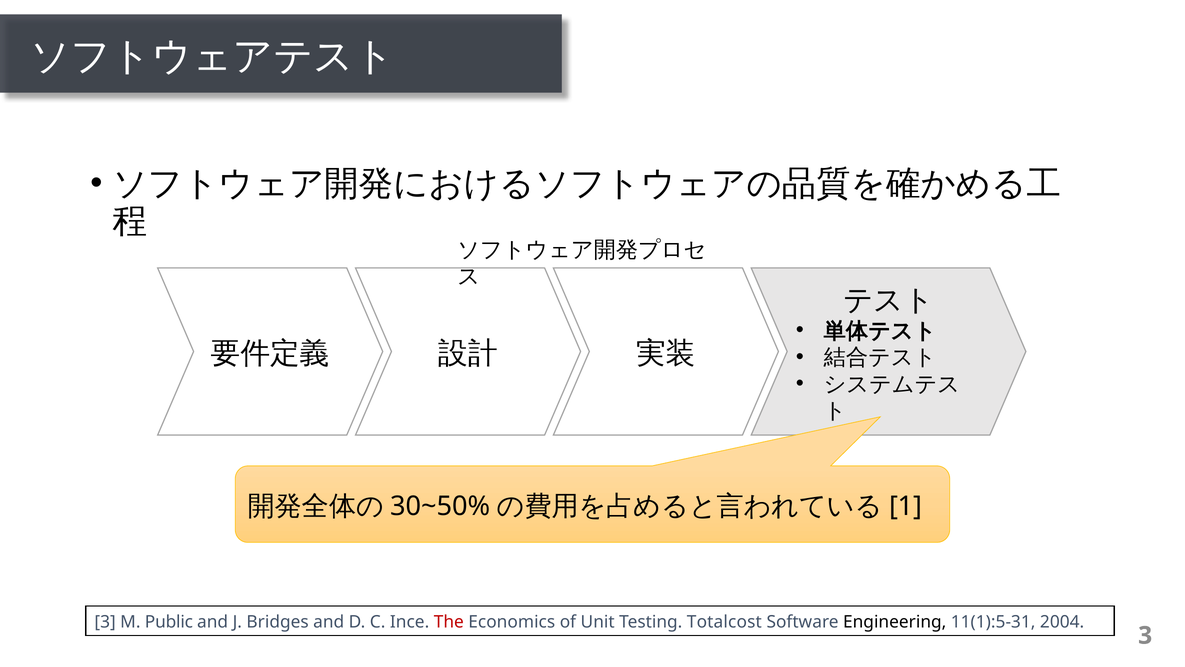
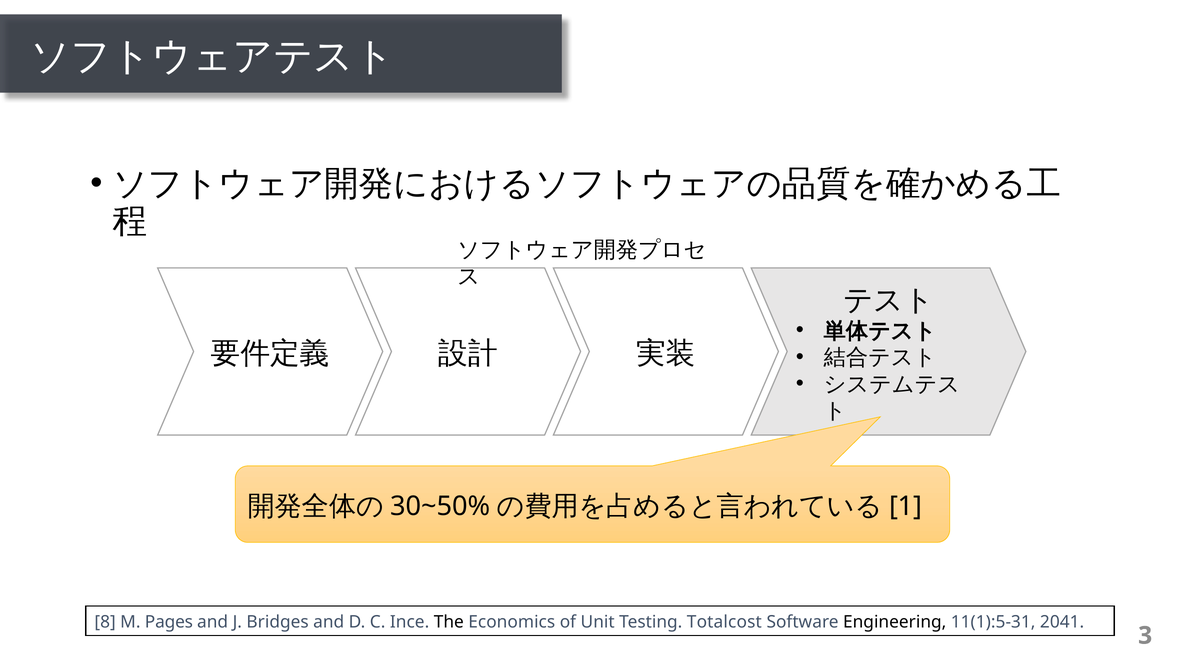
3: 3 -> 8 (105, 622)
Public: Public -> Pages (169, 622)
The colour: red -> black (449, 622)
2004: 2004 -> 2041 (1062, 622)
